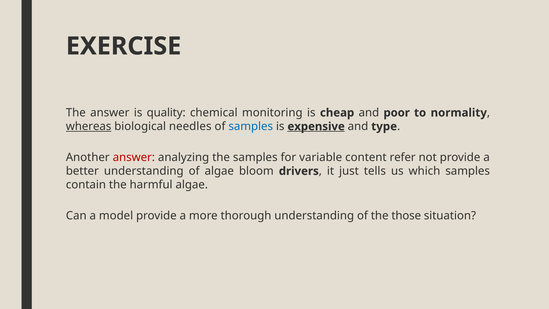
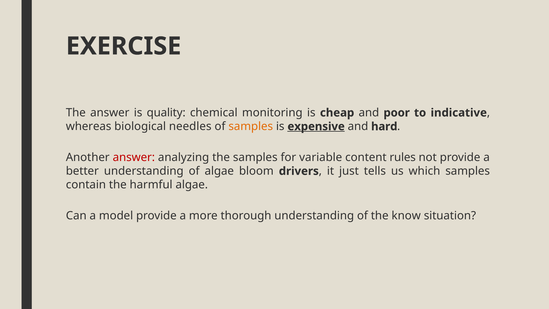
normality: normality -> indicative (459, 113)
whereas underline: present -> none (89, 126)
samples colour: blue -> orange (251, 126)
type: type -> hard (384, 126)
refer: refer -> rules (403, 157)
those: those -> know (406, 216)
